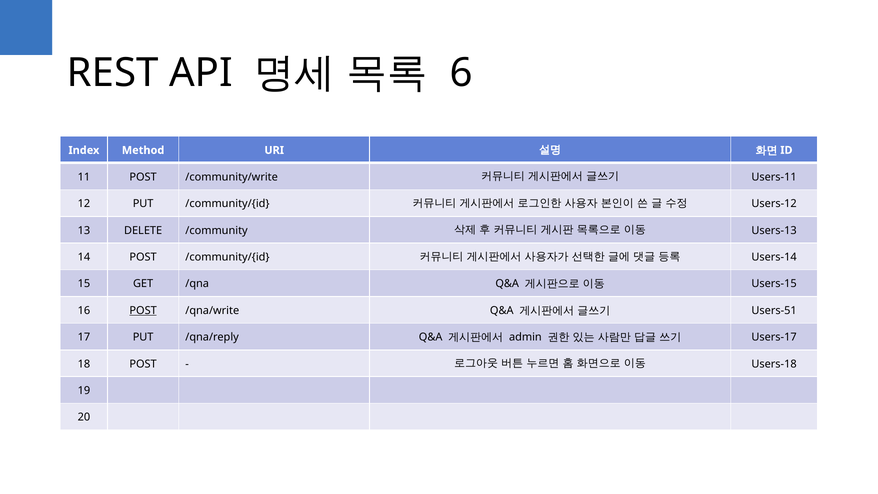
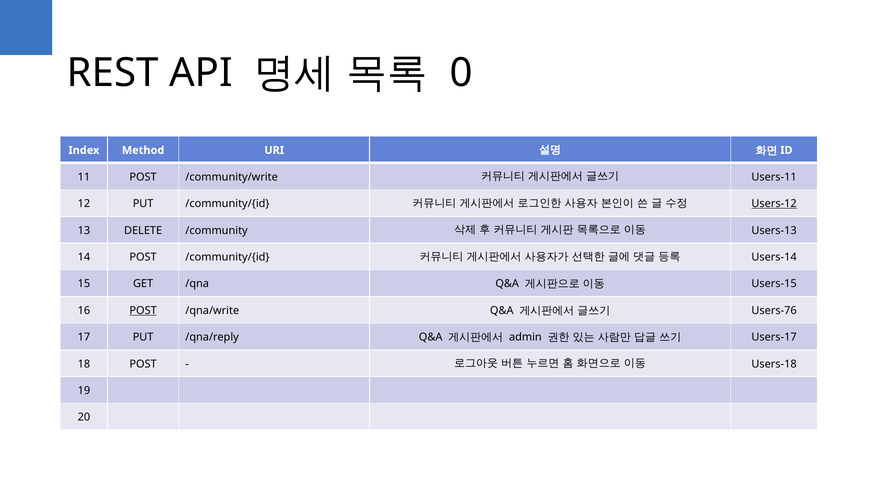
6: 6 -> 0 (461, 73)
Users-12 underline: none -> present (774, 204)
Users-51: Users-51 -> Users-76 (774, 310)
